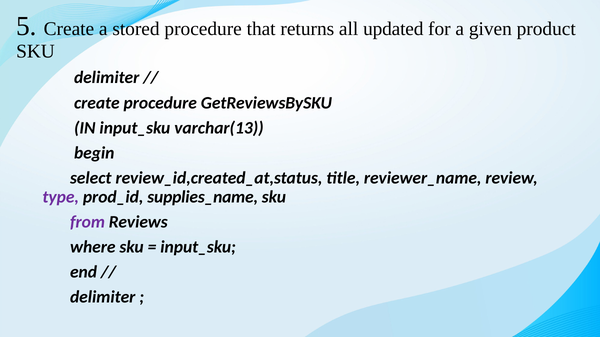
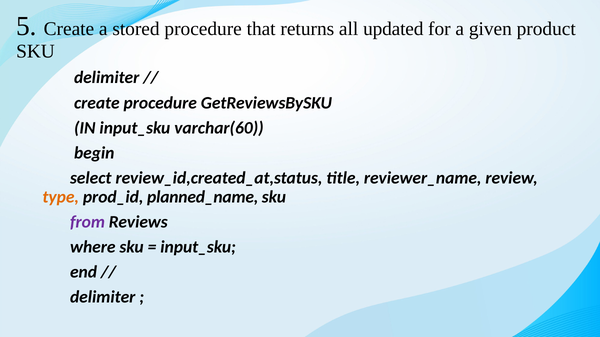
varchar(13: varchar(13 -> varchar(60 (219, 128)
type colour: purple -> orange (61, 197)
supplies_name: supplies_name -> planned_name (203, 197)
